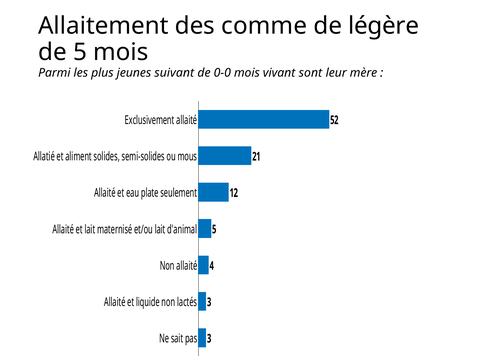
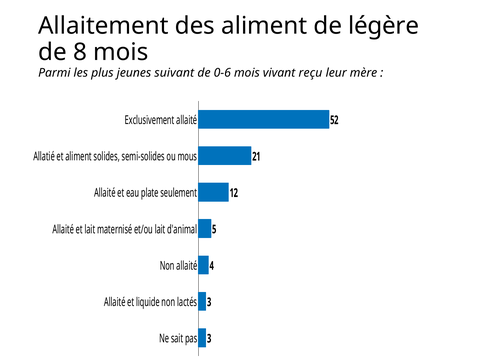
des comme: comme -> aliment (264, 26)
de 5: 5 -> 8 (80, 52)
0-0: 0-0 -> 0-6 (222, 73)
sont: sont -> reçu (310, 73)
